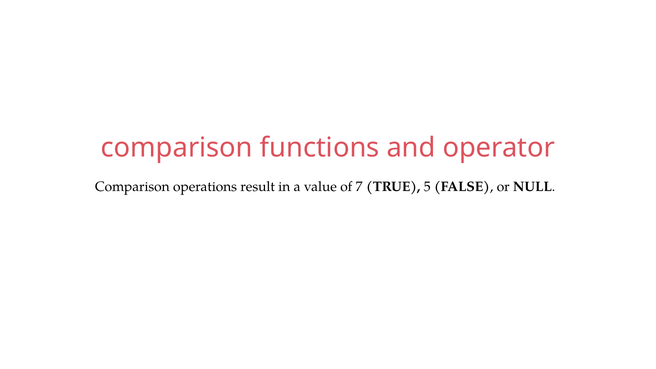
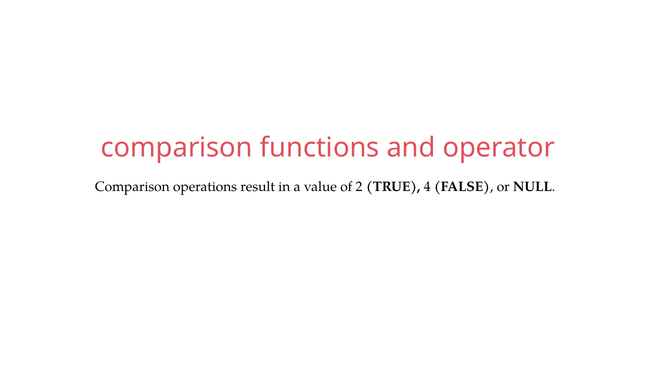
7: 7 -> 2 (359, 187)
5: 5 -> 4 (427, 187)
